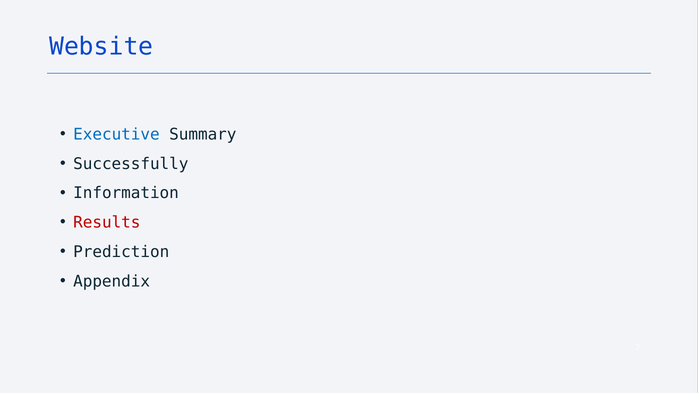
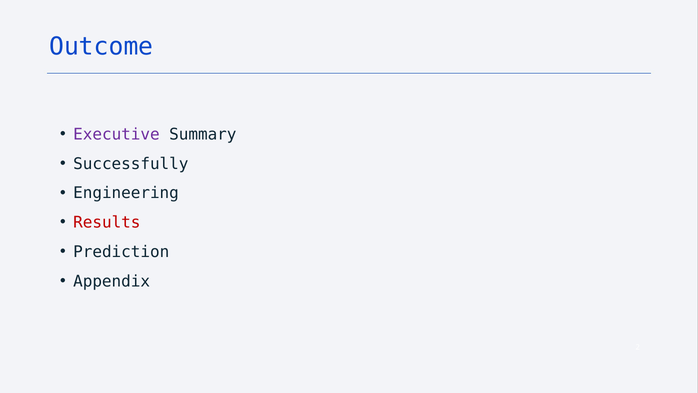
Website: Website -> Outcome (101, 47)
Executive colour: blue -> purple (116, 134)
Information: Information -> Engineering (126, 193)
